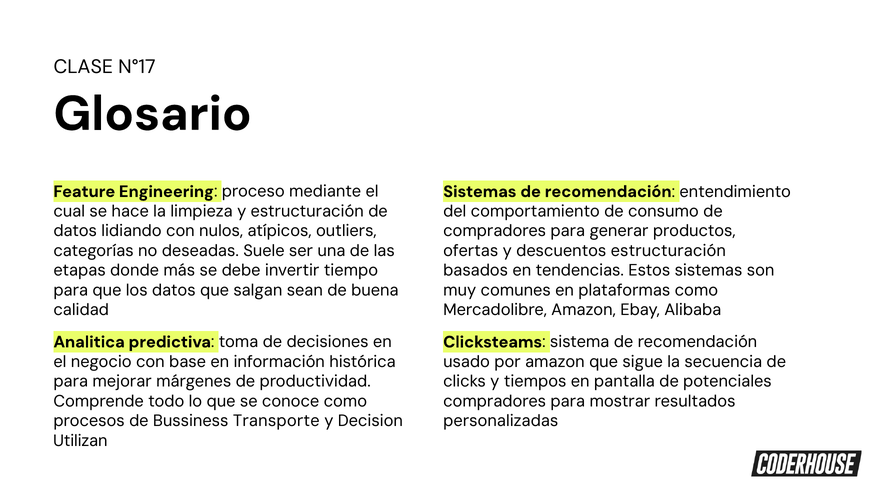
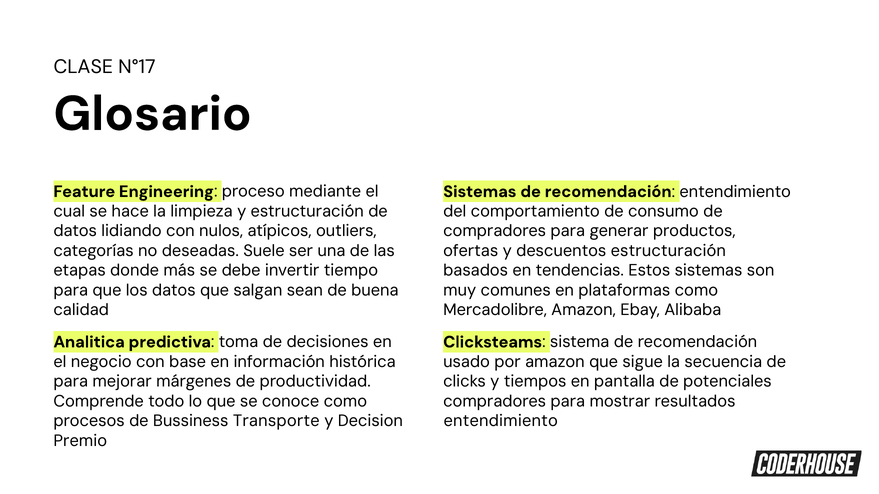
personalizadas: personalizadas -> entendimiento (501, 421)
Utilizan: Utilizan -> Premio (80, 441)
